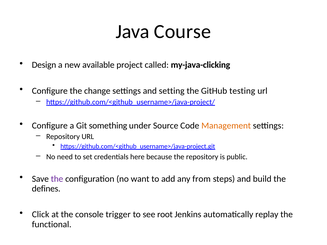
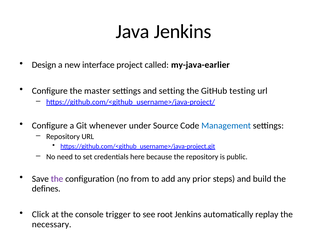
Java Course: Course -> Jenkins (183, 32)
available: available -> interface (98, 65)
my-java-clicking: my-java-clicking -> my-java-earlier (200, 65)
change: change -> master (97, 91)
something: something -> whenever (108, 126)
Management colour: orange -> blue (226, 126)
want: want -> from (140, 179)
from: from -> prior (202, 179)
functional: functional -> necessary (52, 224)
